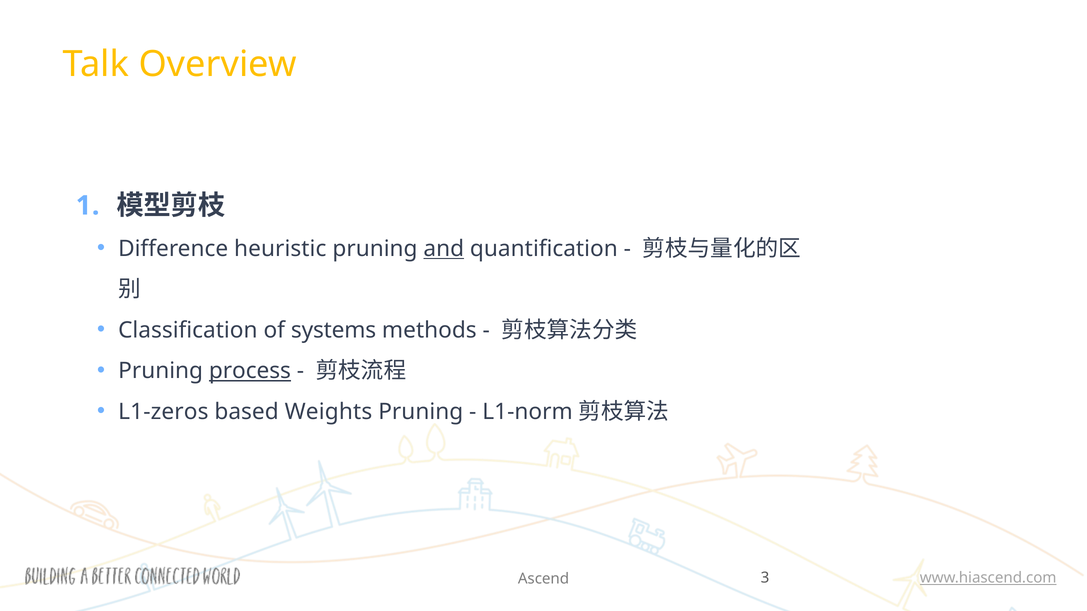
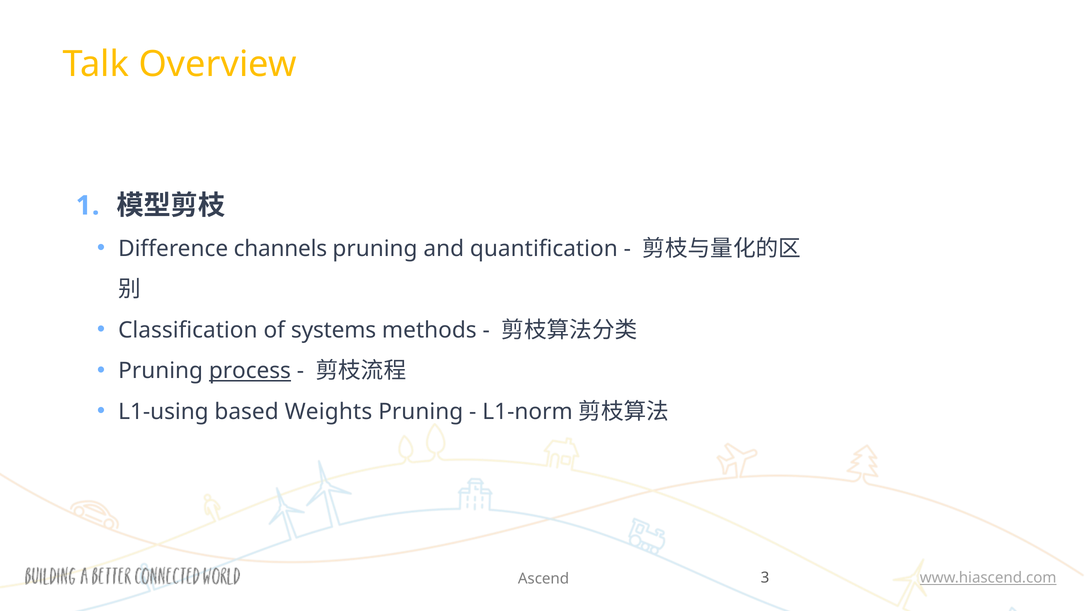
heuristic: heuristic -> channels (280, 249)
and underline: present -> none (444, 249)
L1-zeros: L1-zeros -> L1-using (163, 412)
